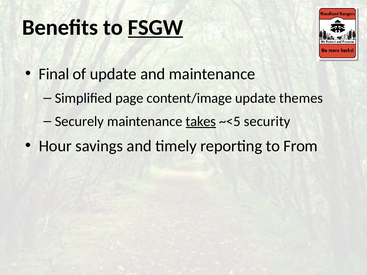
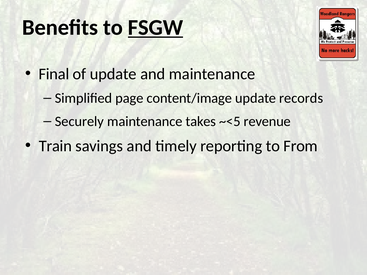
themes: themes -> records (301, 98)
takes underline: present -> none (201, 121)
security: security -> revenue (267, 121)
Hour: Hour -> Train (55, 146)
